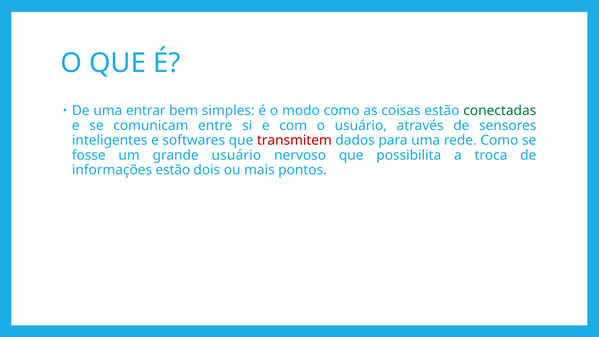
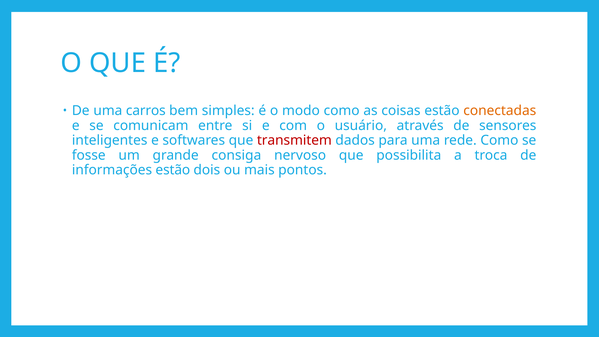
entrar: entrar -> carros (146, 111)
conectadas colour: green -> orange (500, 111)
grande usuário: usuário -> consiga (236, 155)
